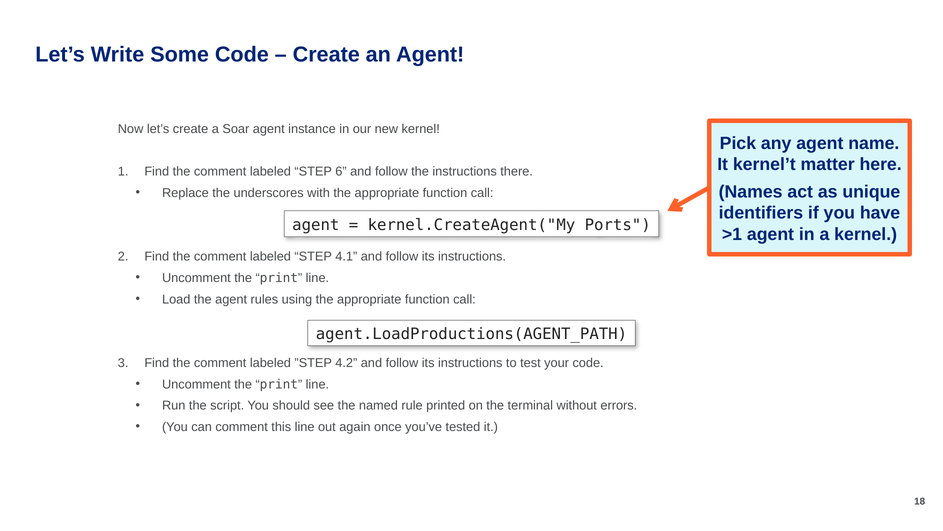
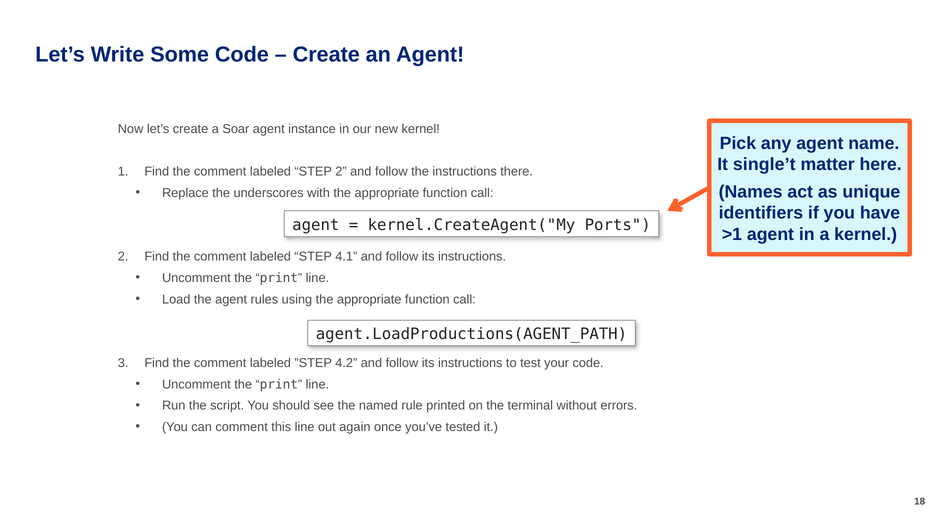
kernel’t: kernel’t -> single’t (764, 164)
STEP 6: 6 -> 2 (341, 172)
